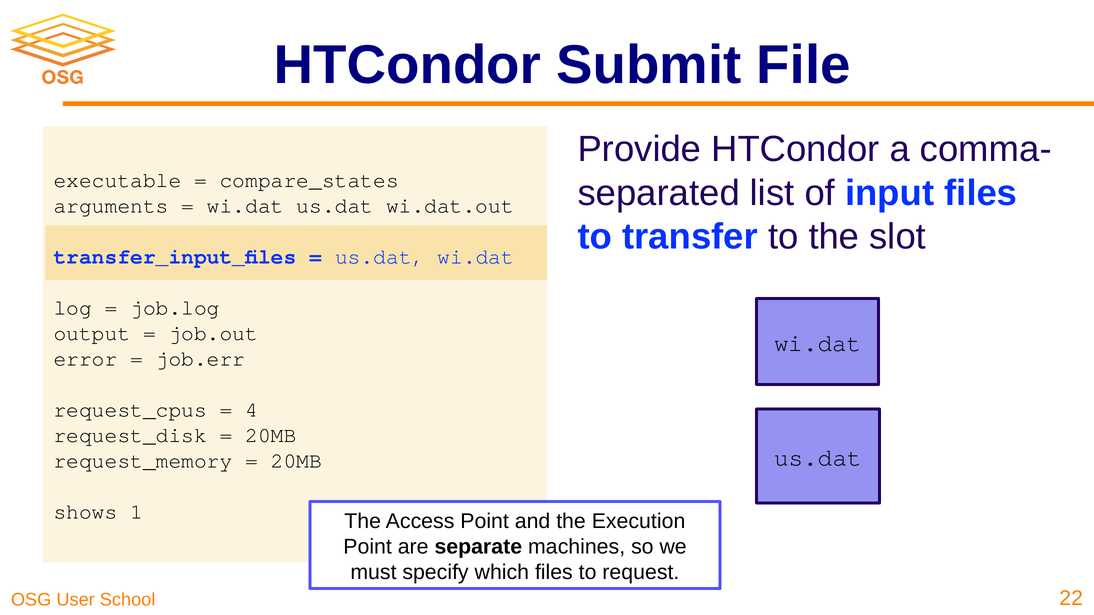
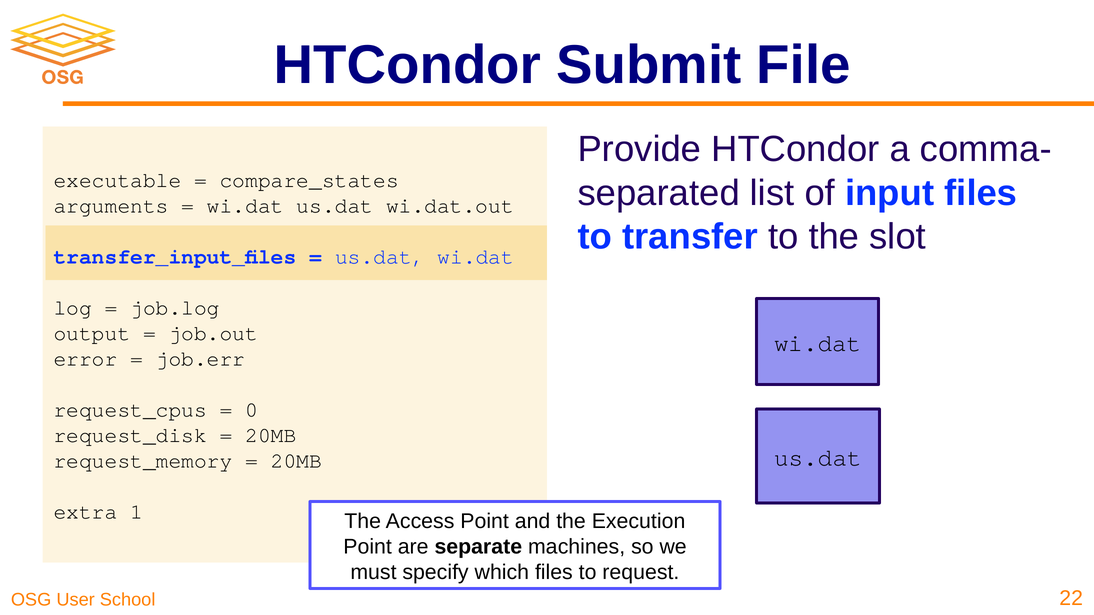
4: 4 -> 0 (252, 410)
shows: shows -> extra (86, 512)
